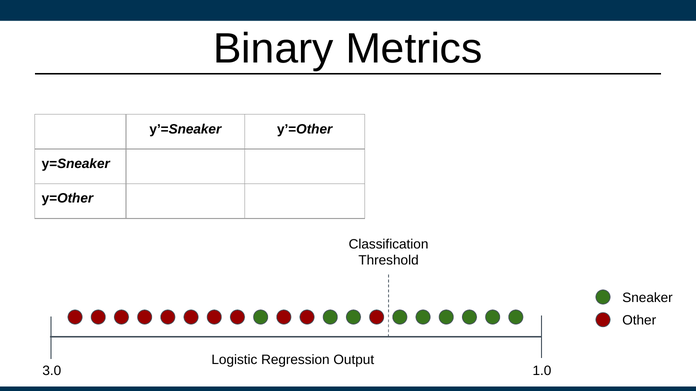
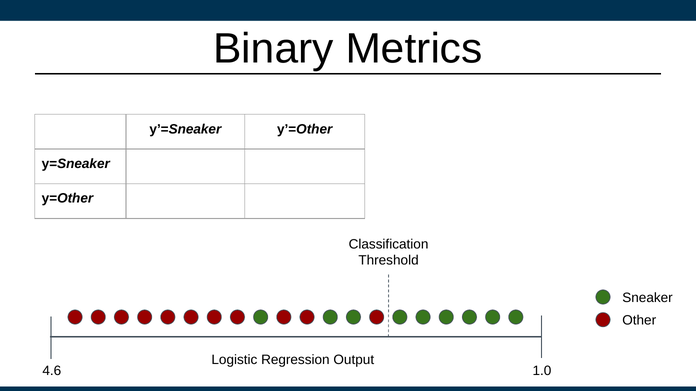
3.0: 3.0 -> 4.6 (52, 371)
